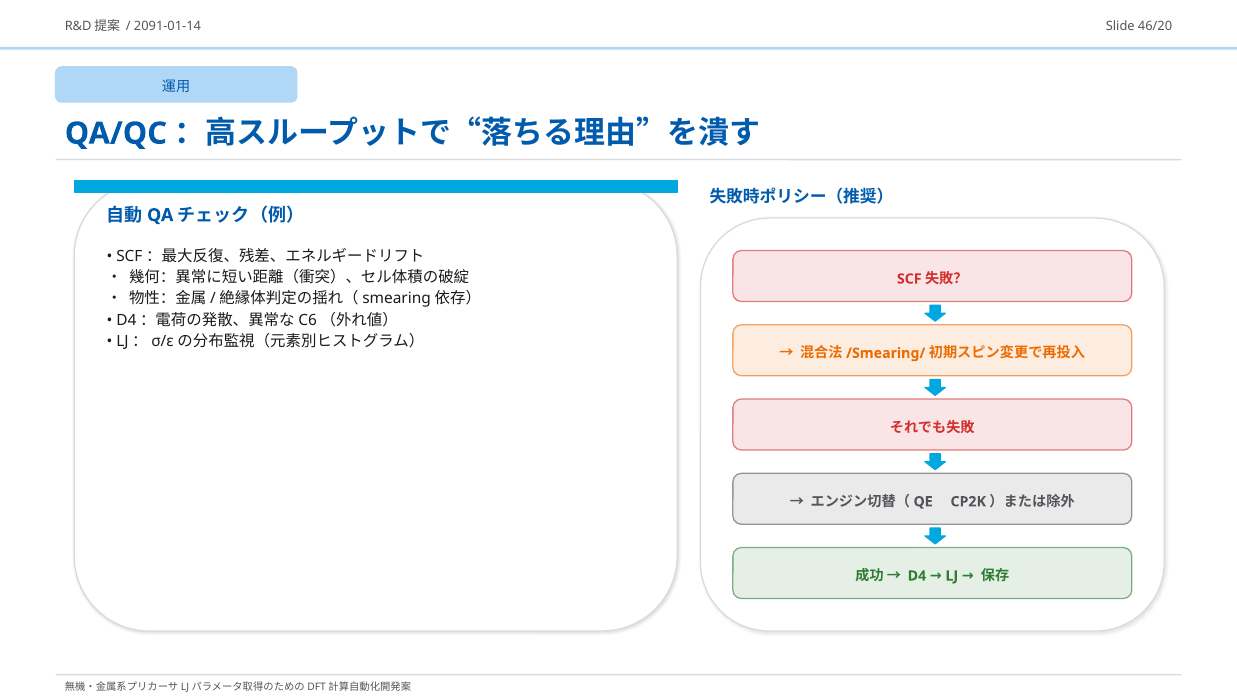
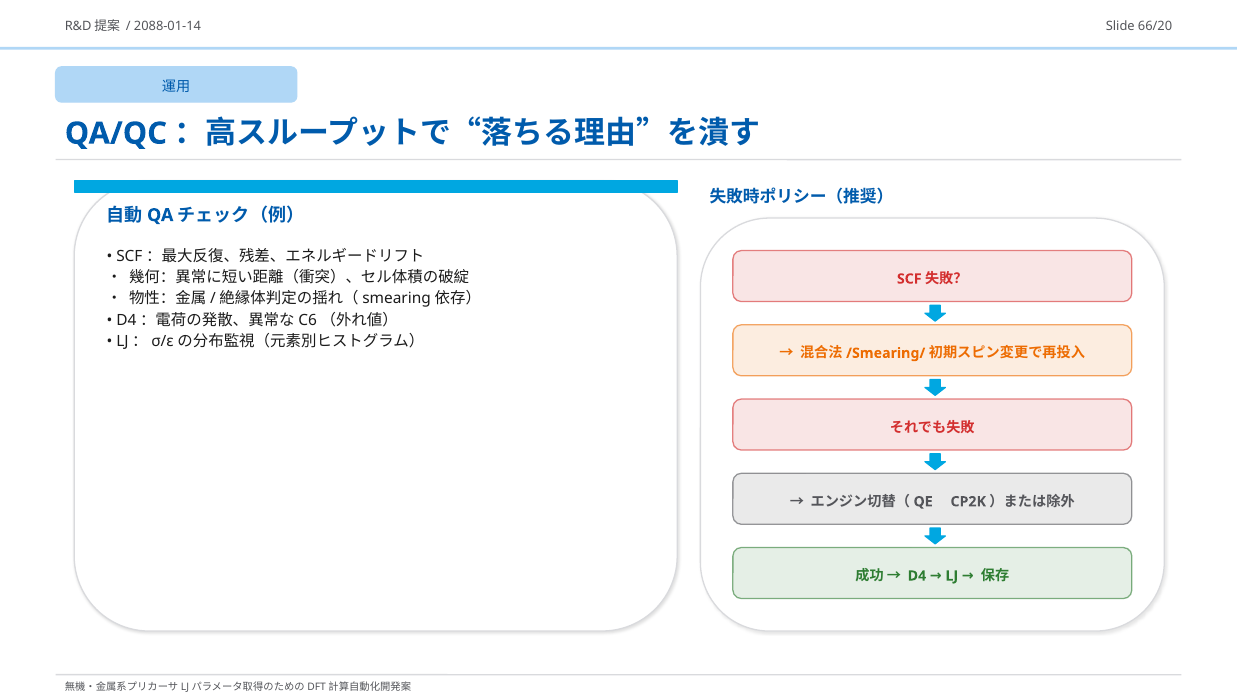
2091-01-14: 2091-01-14 -> 2088-01-14 (167, 26)
46/20: 46/20 -> 66/20 (1155, 26)
